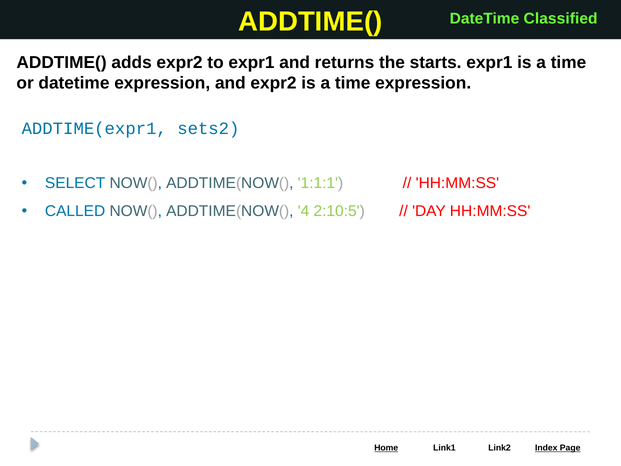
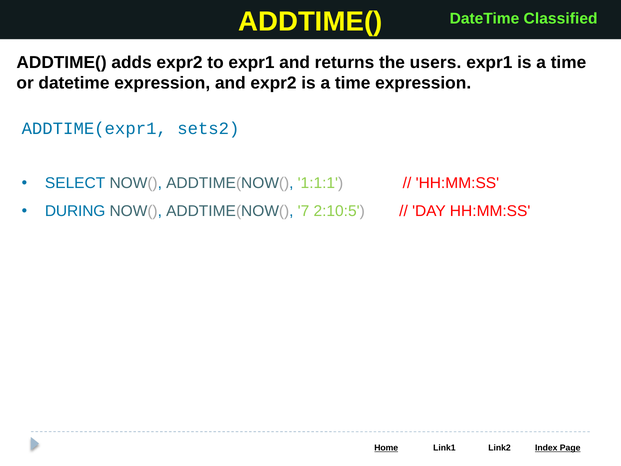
starts: starts -> users (436, 62)
CALLED: CALLED -> DURING (75, 211)
4: 4 -> 7 (303, 211)
